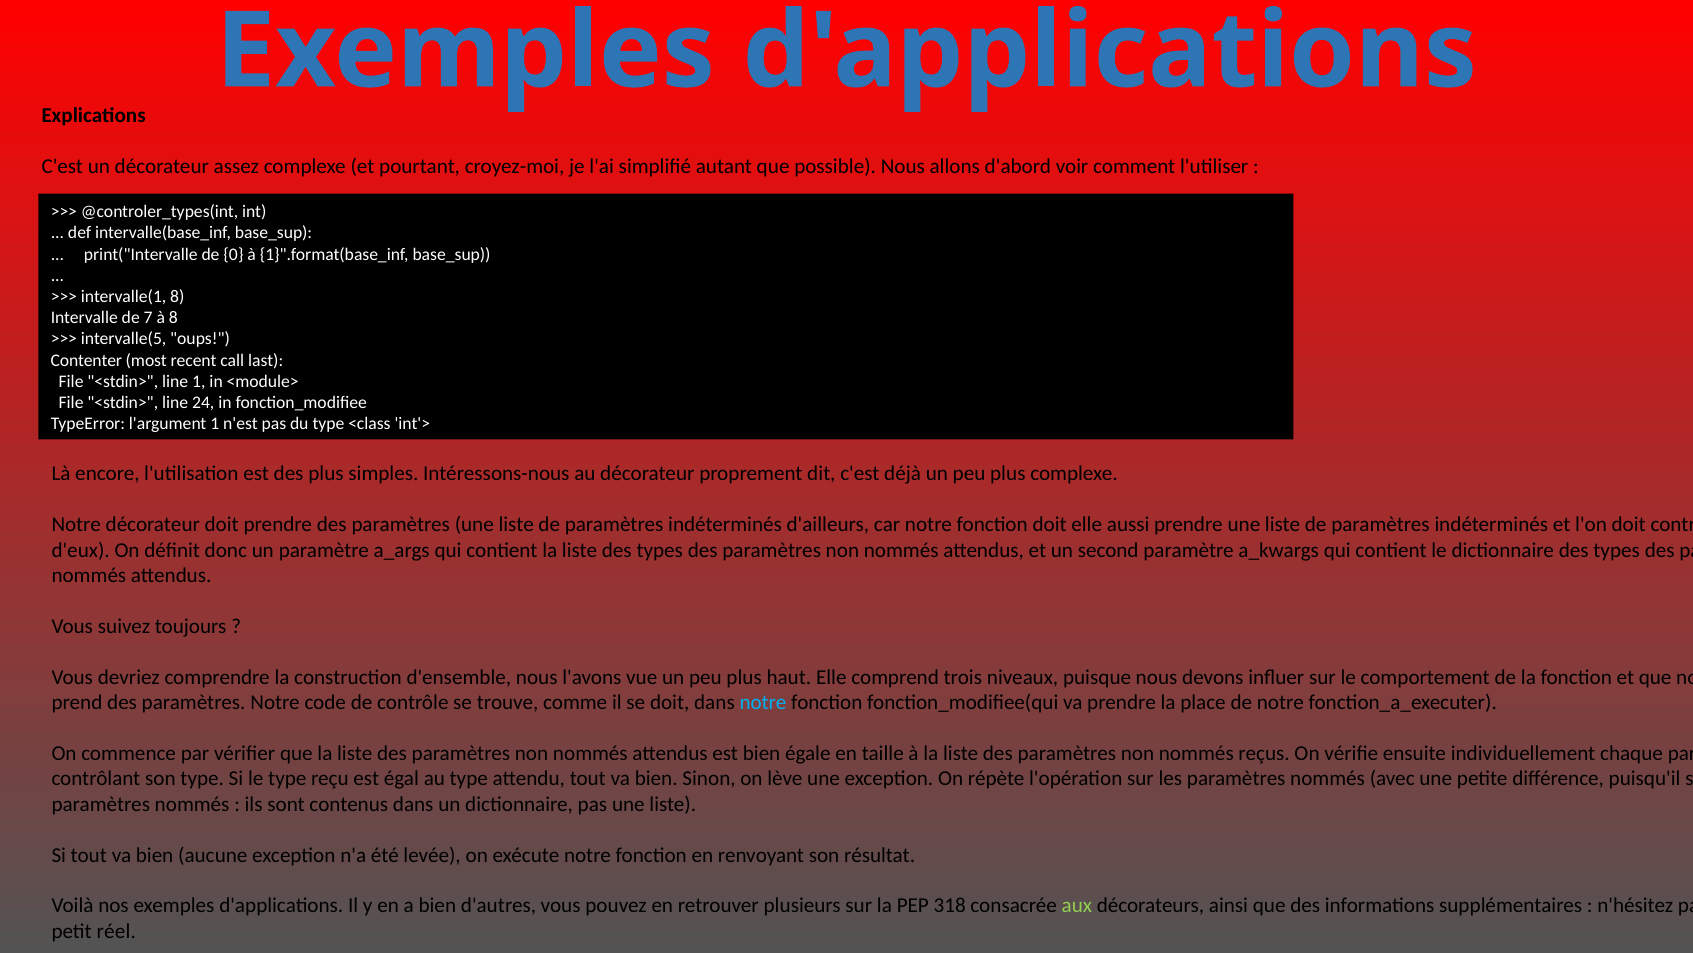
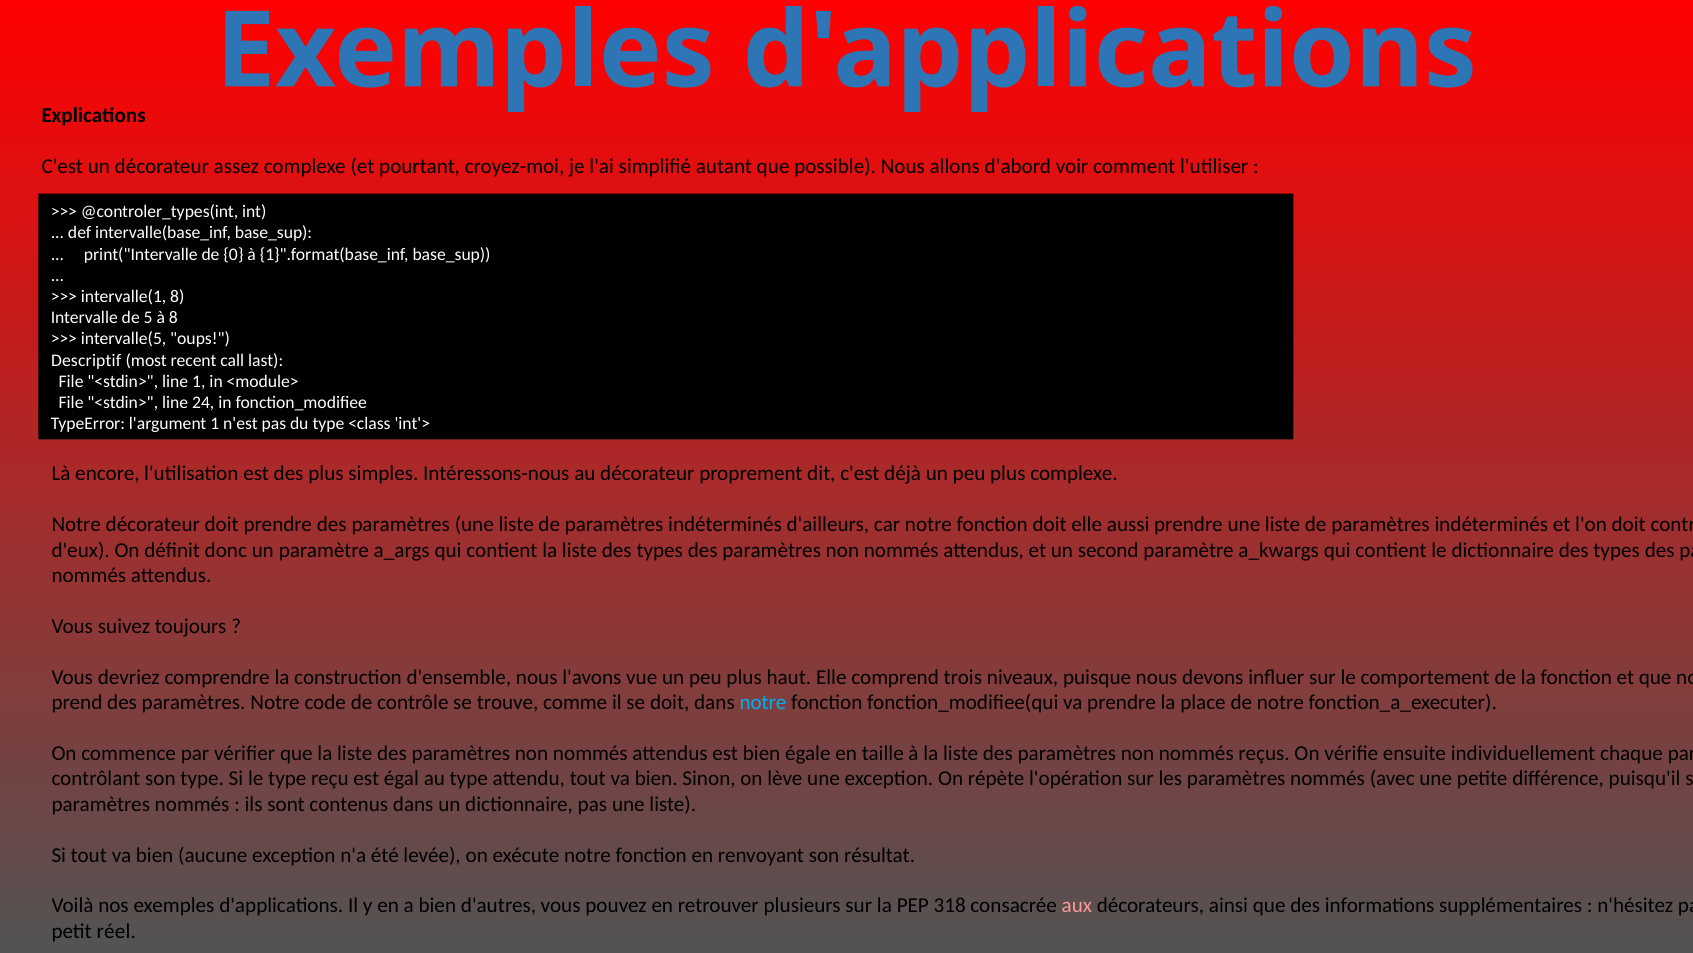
7: 7 -> 5 (148, 318)
Contenter: Contenter -> Descriptif (86, 360)
aux colour: light green -> pink (1077, 905)
